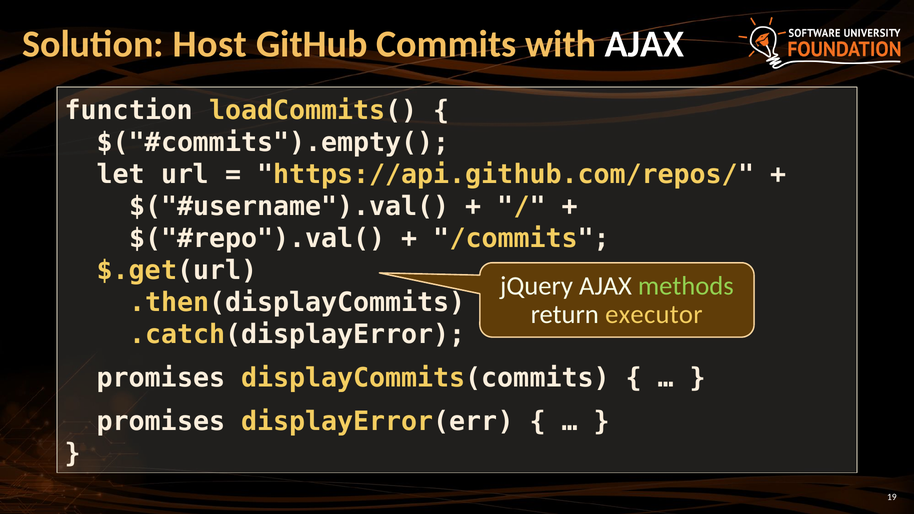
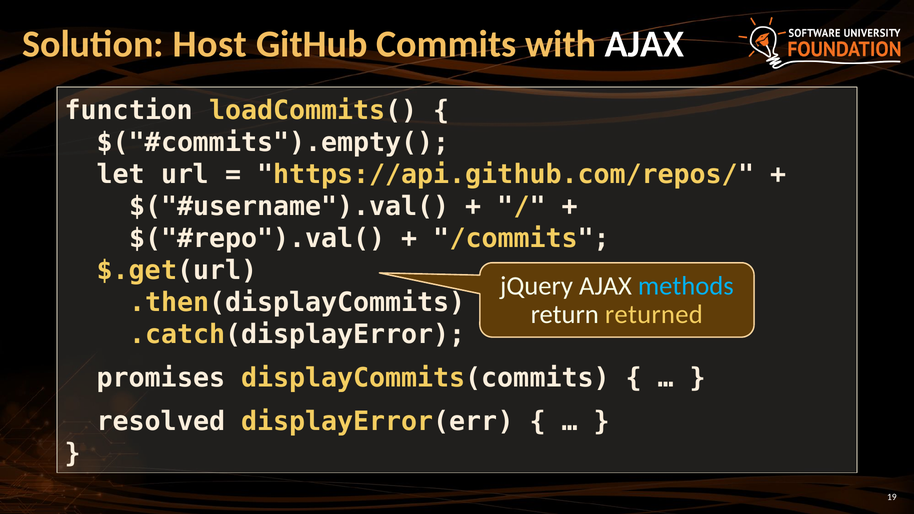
methods colour: light green -> light blue (686, 286)
executor: executor -> returned (654, 314)
promises: promises -> resolved (161, 421)
